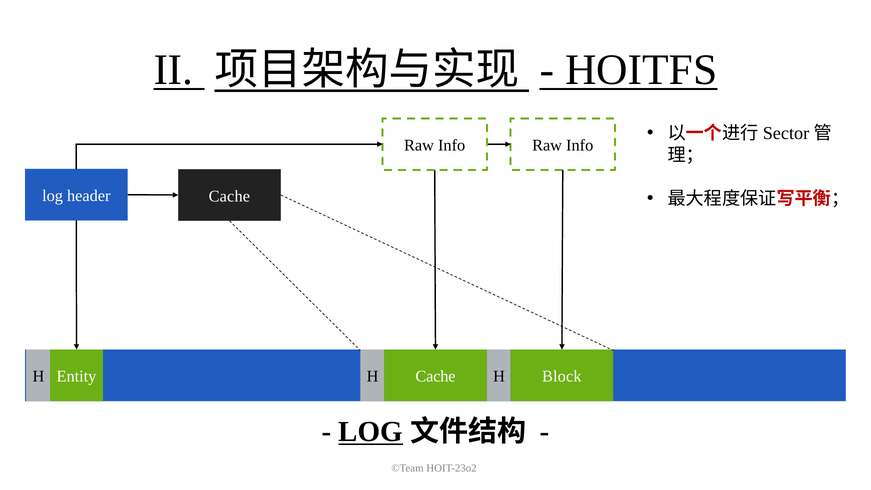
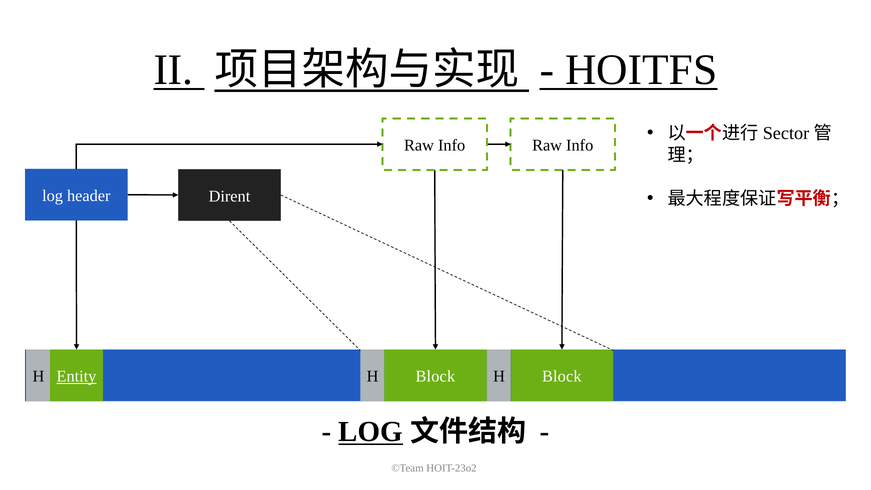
Cache: Cache -> Dirent (229, 196)
Entity underline: none -> present (76, 376)
Cache: Cache -> Block (435, 376)
